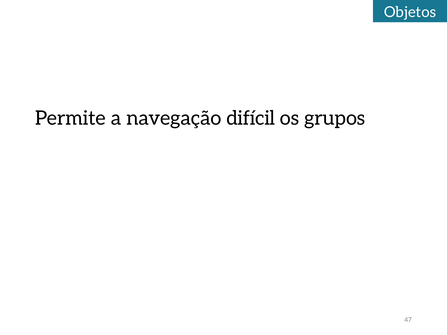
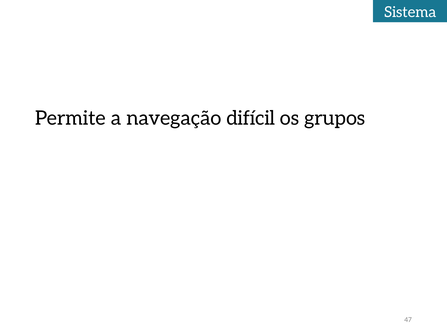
Objetos: Objetos -> Sistema (410, 12)
